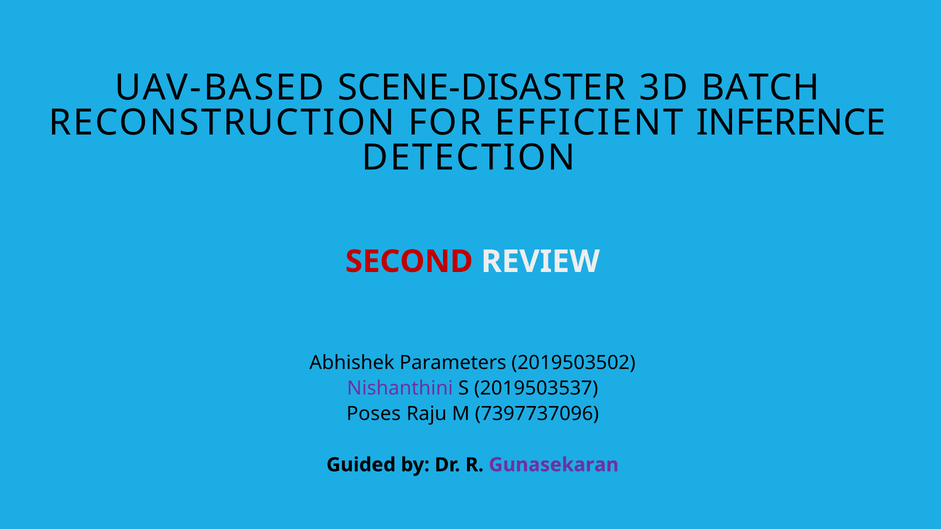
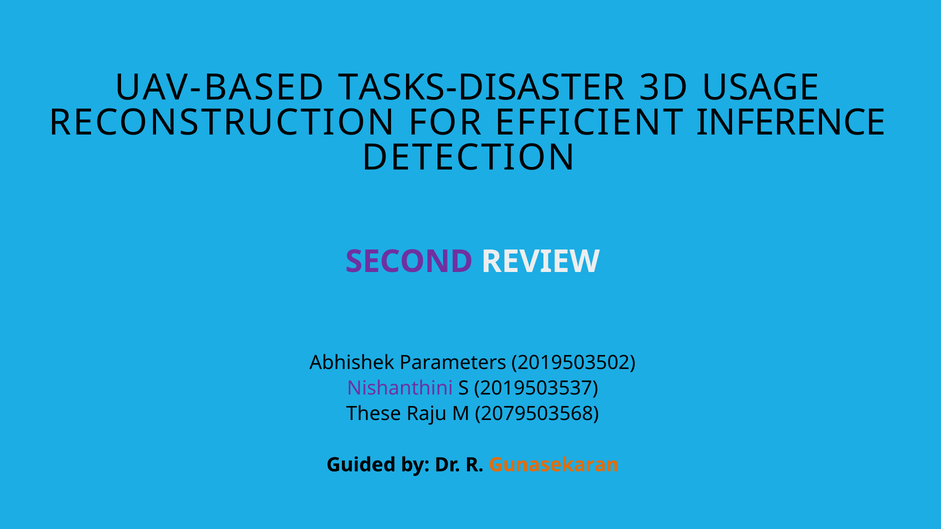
SCENE-DISASTER: SCENE-DISASTER -> TASKS-DISASTER (482, 88)
BATCH: BATCH -> USAGE (760, 88)
SECOND colour: red -> purple (409, 262)
Poses: Poses -> These (374, 414)
7397737096: 7397737096 -> 2079503568 (537, 414)
Gunasekaran colour: purple -> orange (554, 465)
